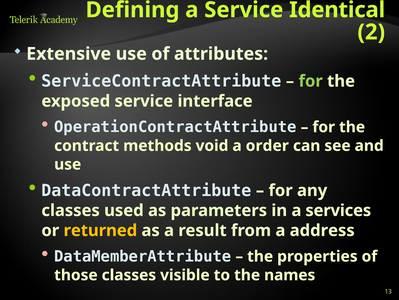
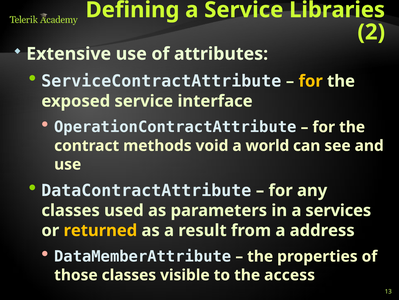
Identical: Identical -> Libraries (337, 10)
for colour: light green -> yellow (311, 81)
order: order -> world (267, 145)
names: names -> access (290, 274)
